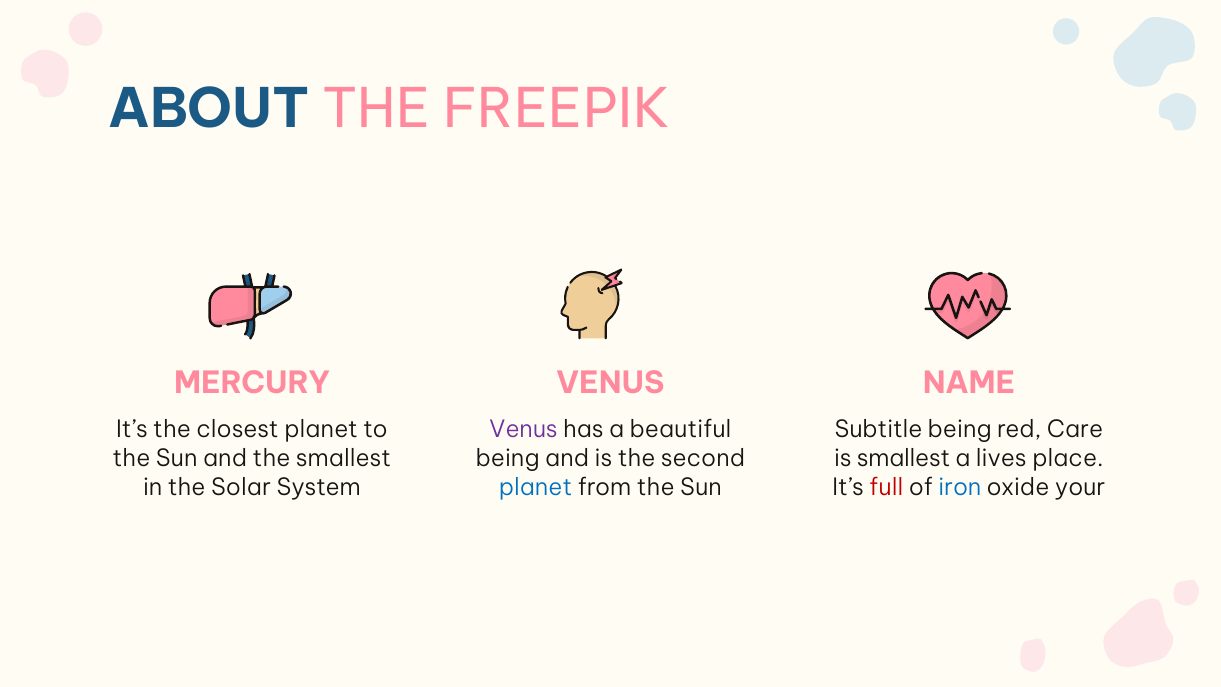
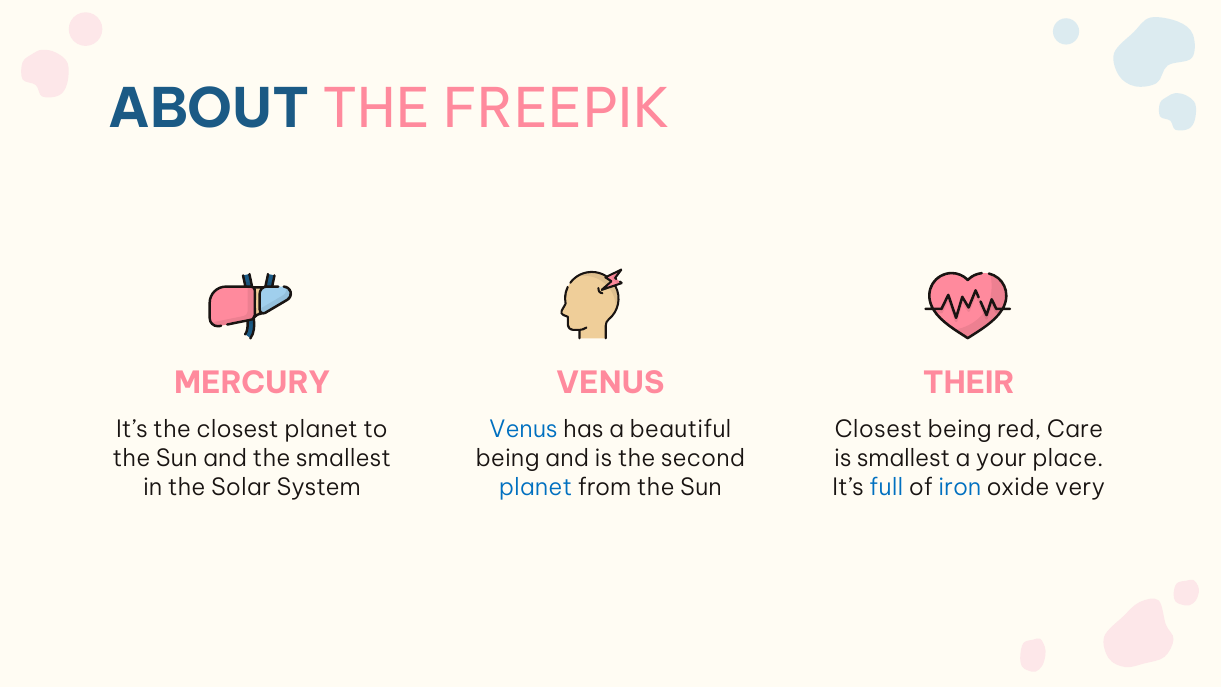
NAME: NAME -> THEIR (969, 383)
Venus colour: purple -> blue (523, 430)
Subtitle: Subtitle -> Closest (878, 430)
lives: lives -> your (1001, 459)
full colour: red -> blue (886, 487)
your: your -> very (1080, 487)
